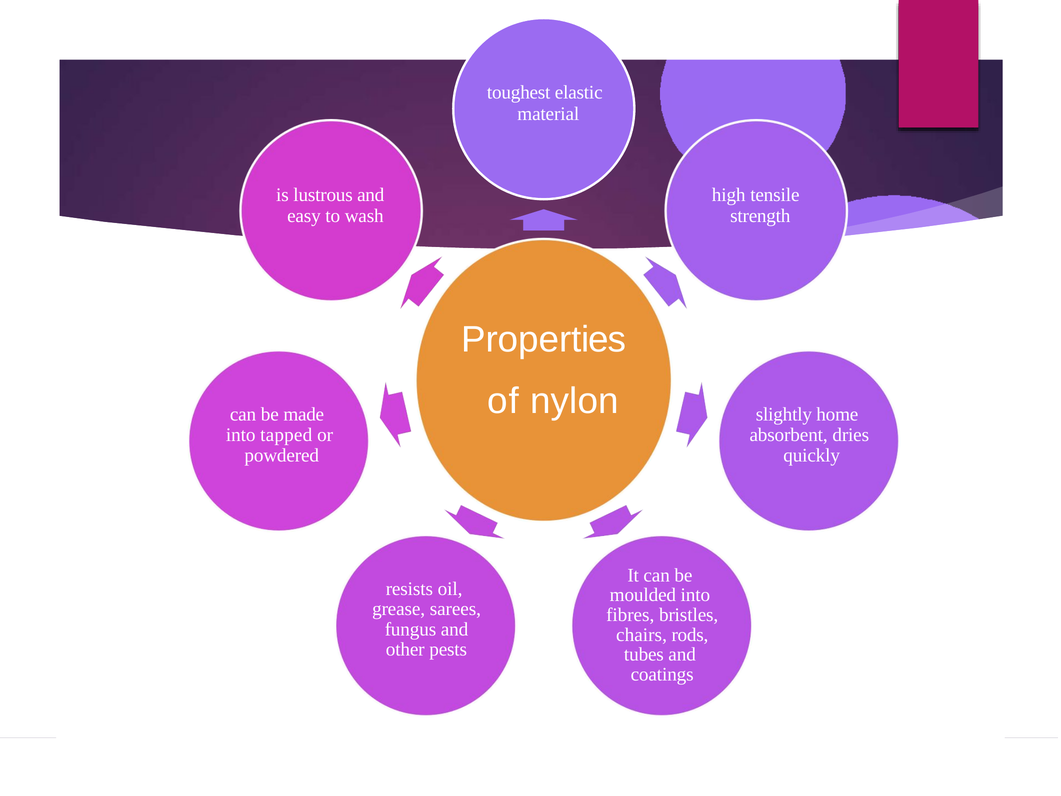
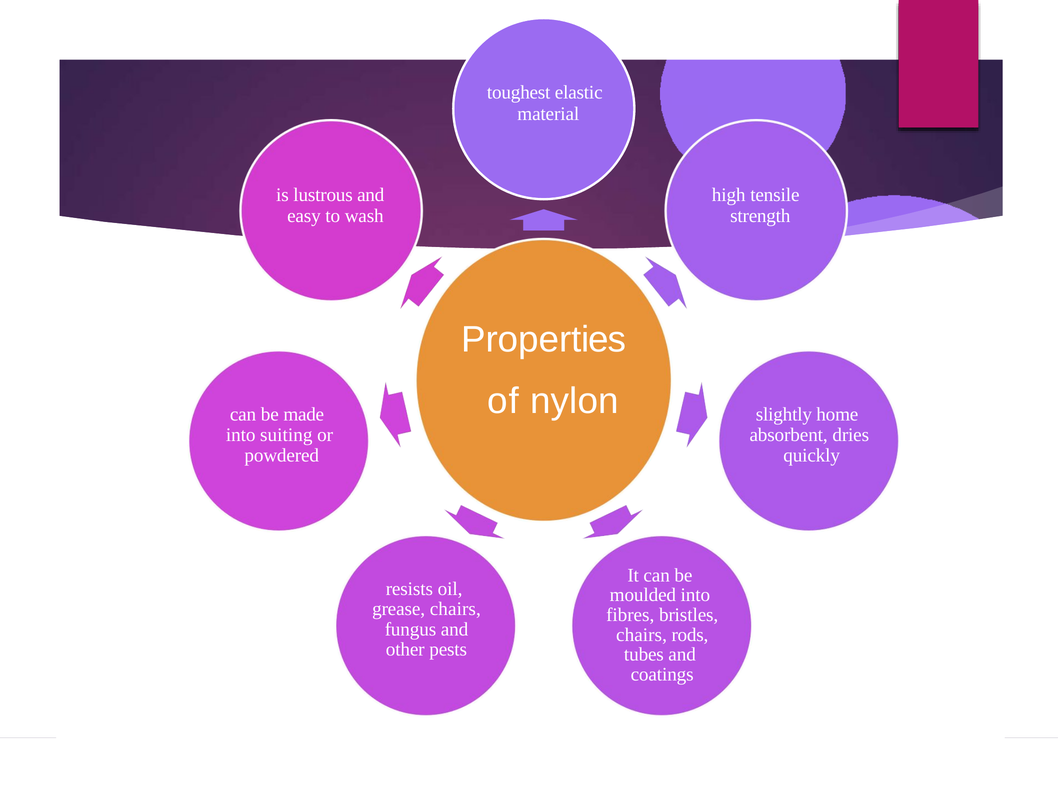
tapped: tapped -> suiting (286, 435)
grease sarees: sarees -> chairs (455, 609)
